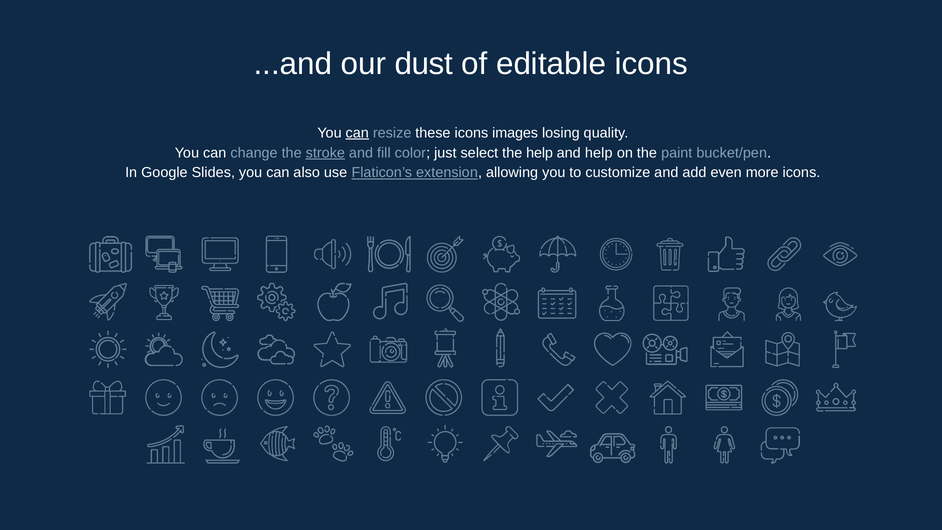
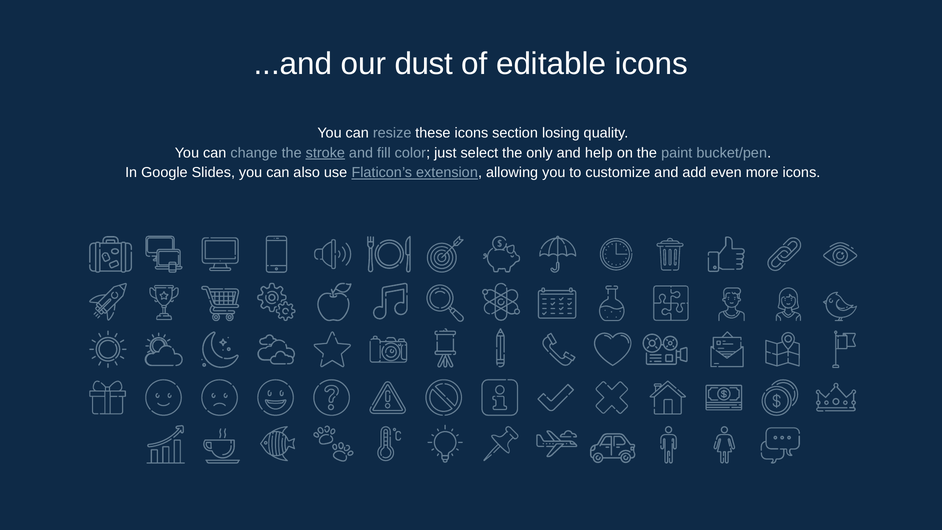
can underline: present -> none (357, 133)
images: images -> section (515, 133)
the help: help -> only (540, 153)
